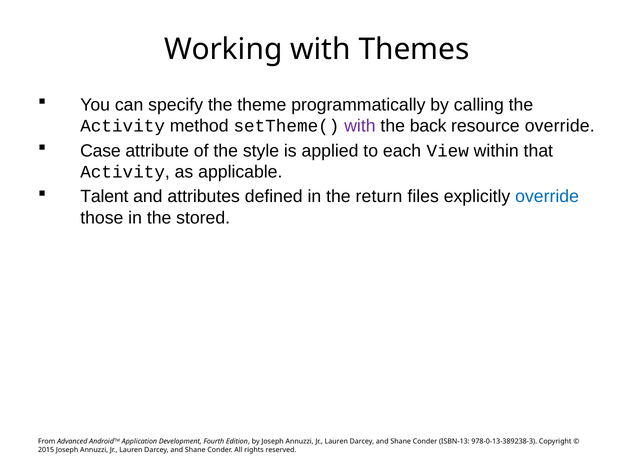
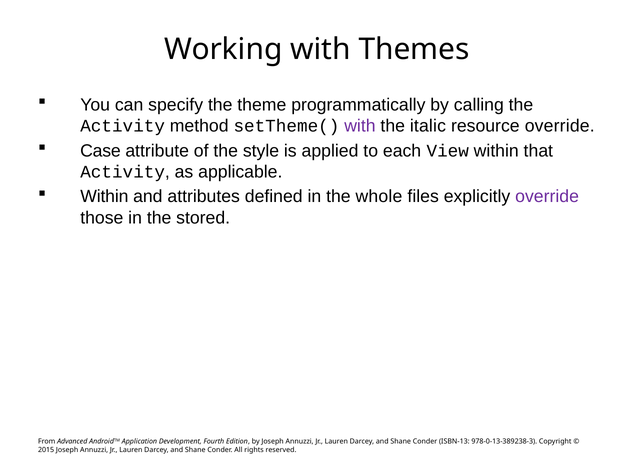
back: back -> italic (428, 126)
Talent: Talent -> Within (104, 196)
return: return -> whole (379, 196)
override colour: blue -> purple (547, 196)
